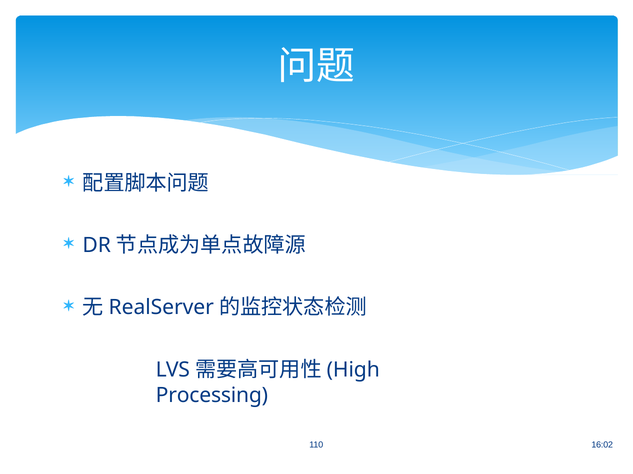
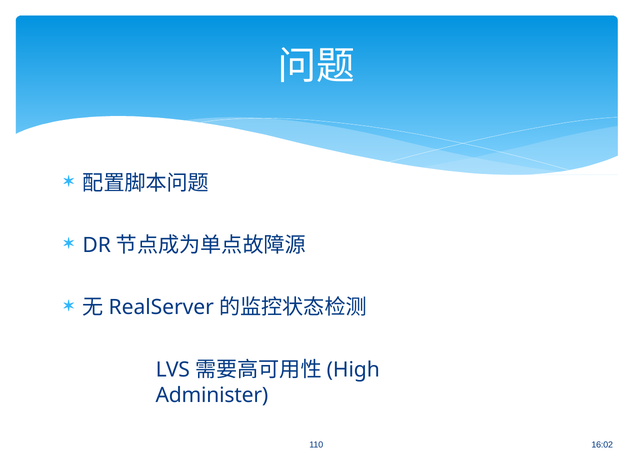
Processing: Processing -> Administer (212, 396)
